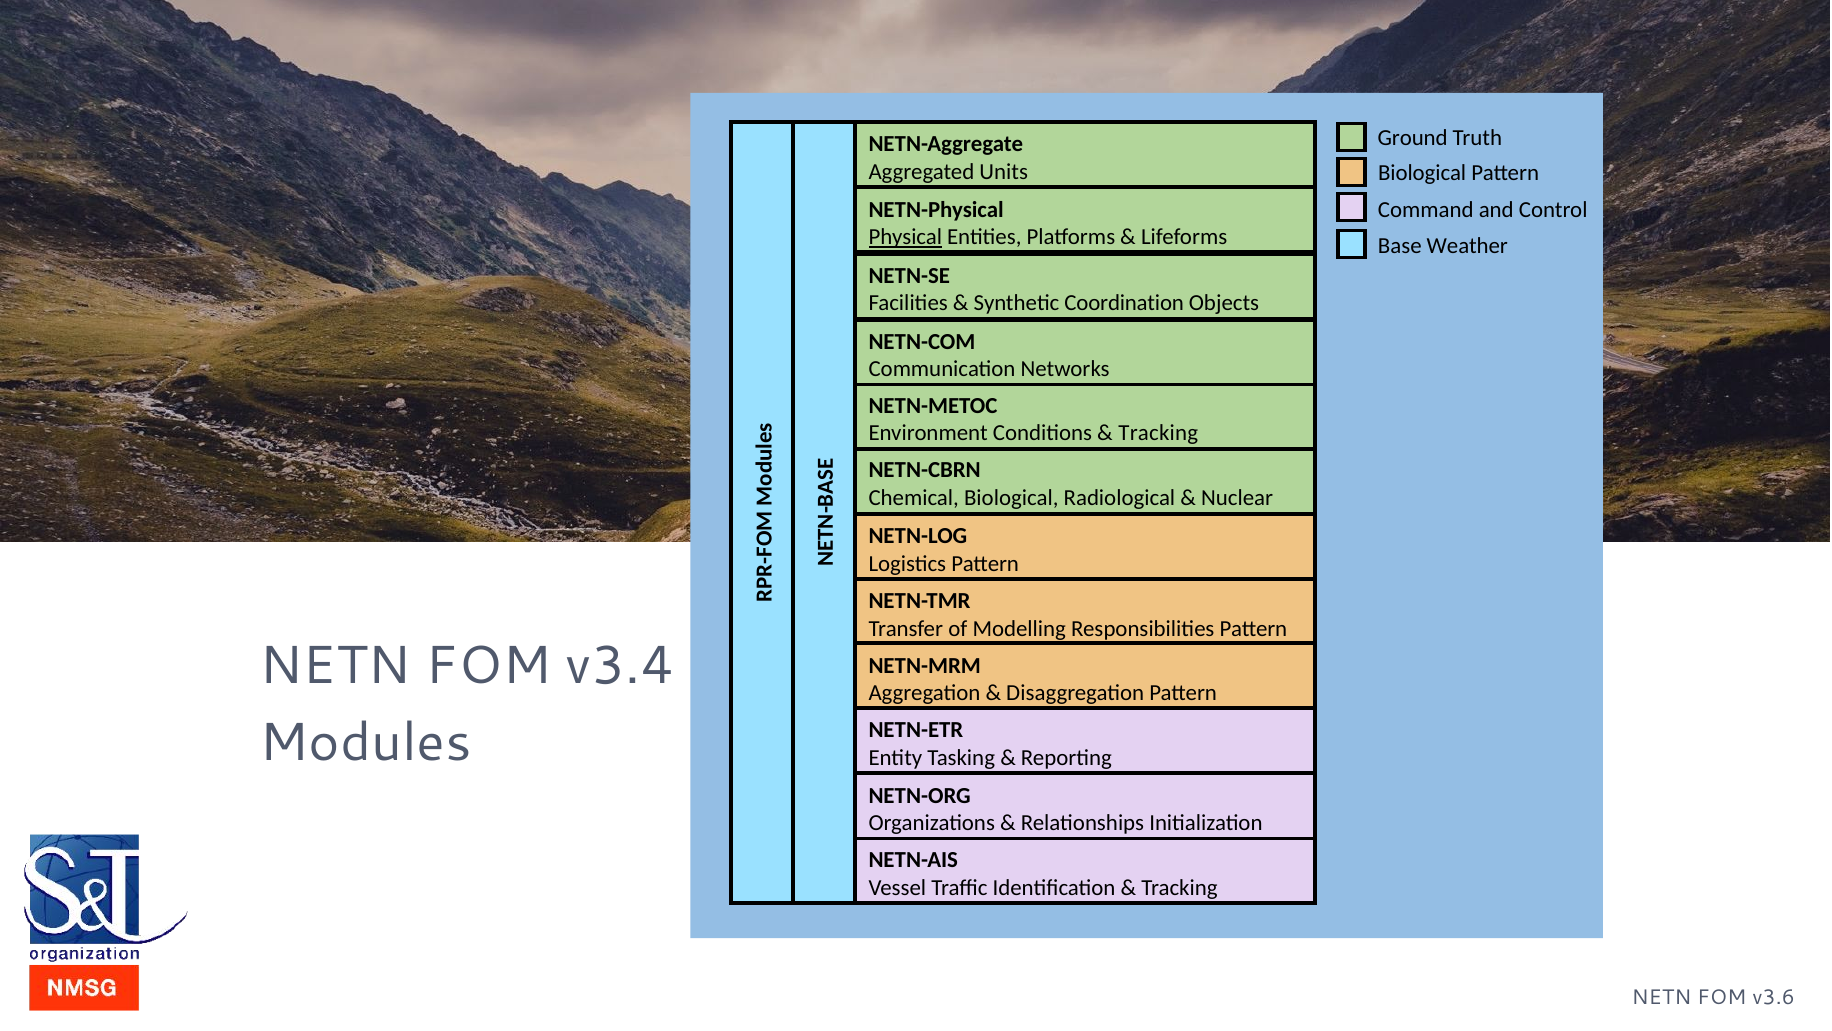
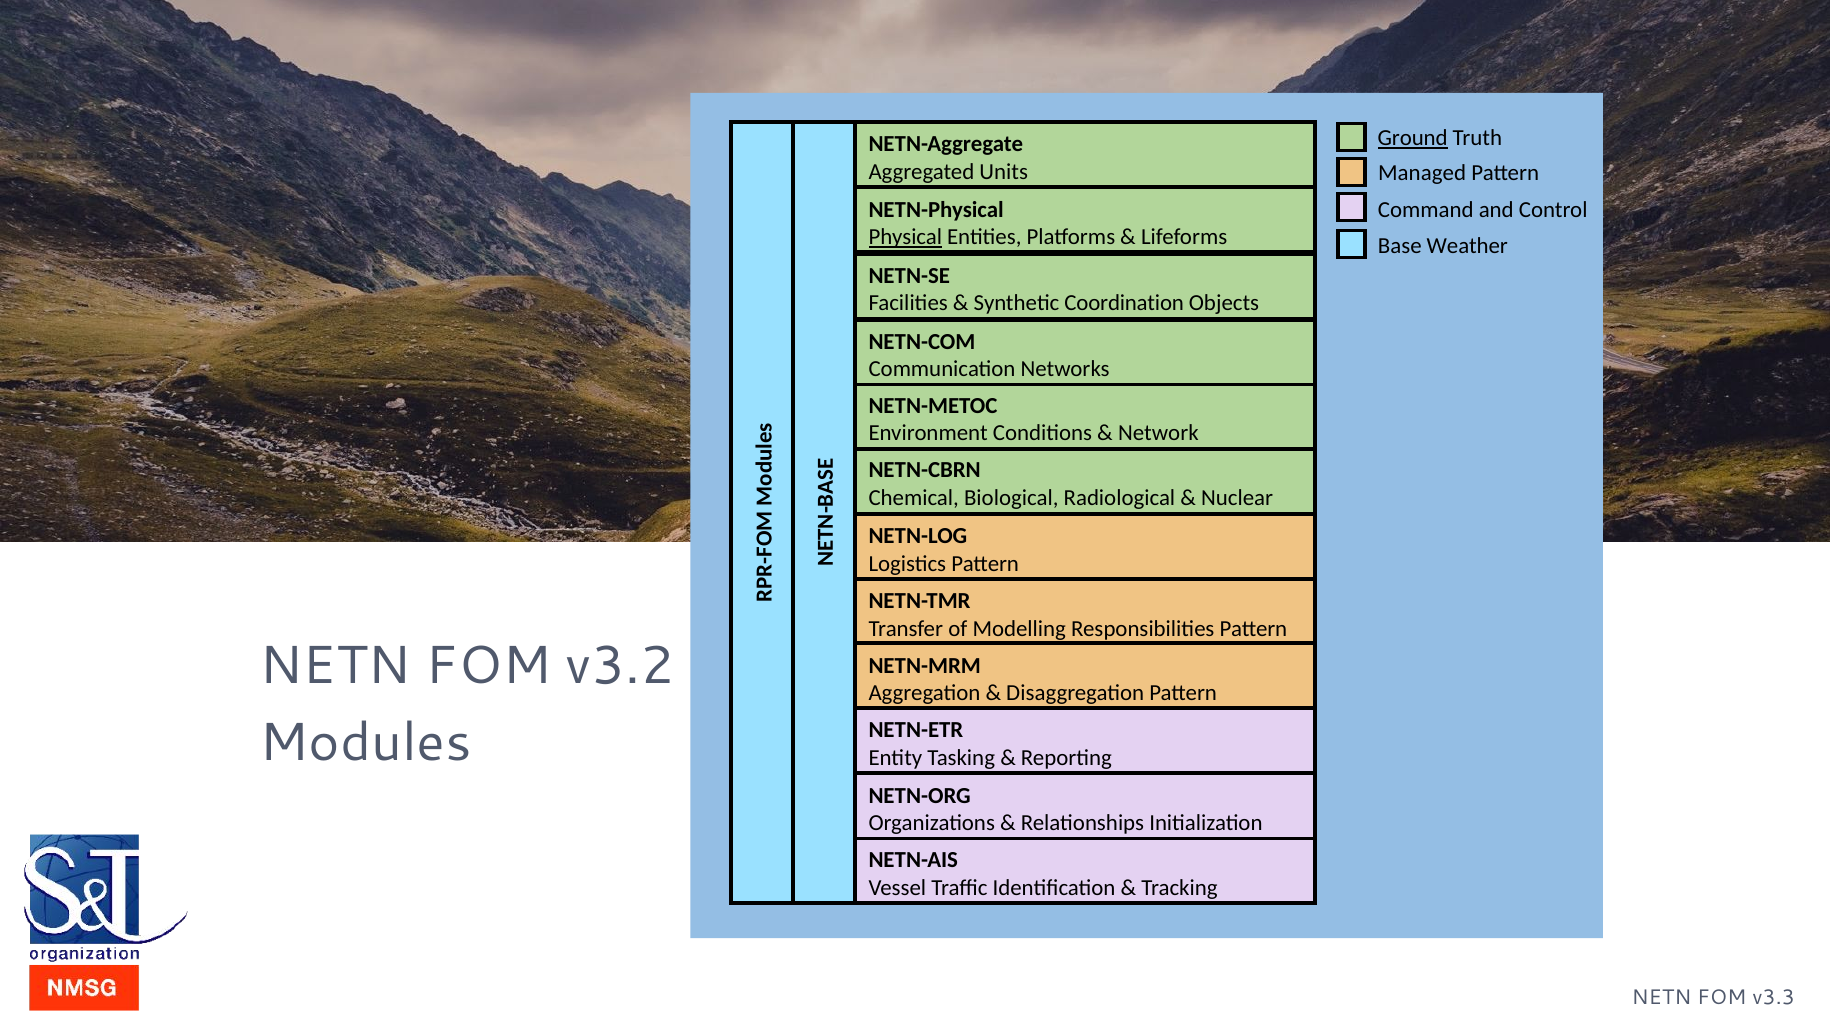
Ground underline: none -> present (1413, 138)
Biological: Biological -> Managed (1422, 173)
Tracking: Tracking -> Network (1158, 433)
v3.4: v3.4 -> v3.2 (620, 665)
v3.6: v3.6 -> v3.3 (1774, 997)
